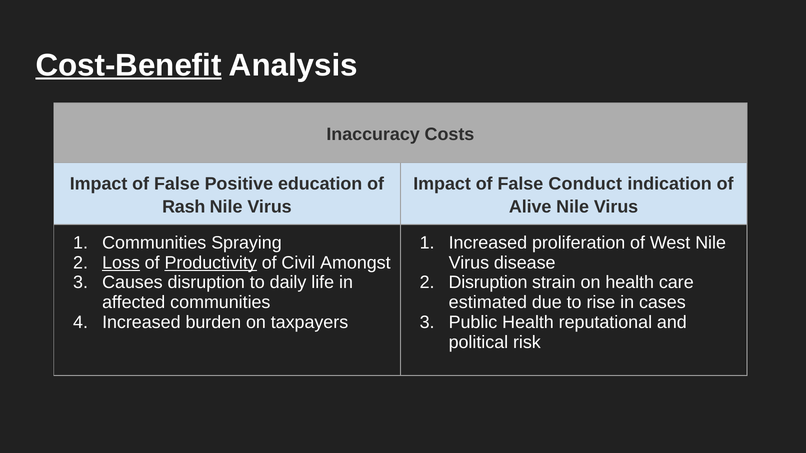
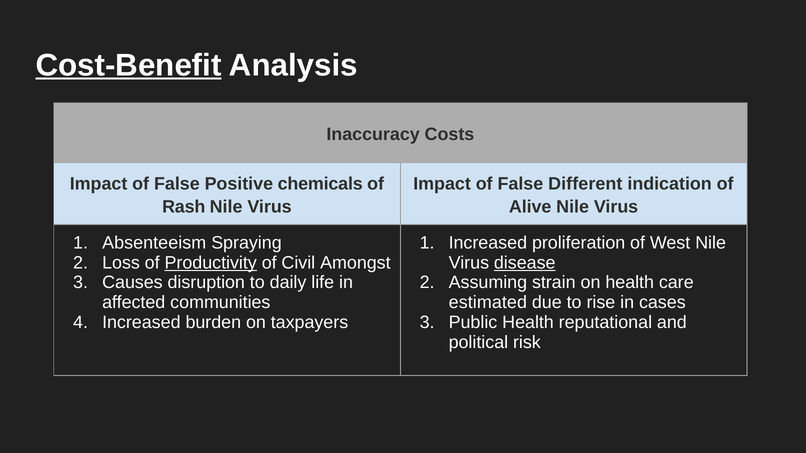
education: education -> chemicals (320, 184)
Conduct: Conduct -> Different (585, 184)
Communities: Communities -> Absenteeism (154, 243)
Loss underline: present -> none (121, 263)
disease underline: none -> present (525, 263)
Disruption: Disruption -> Assuming (488, 283)
